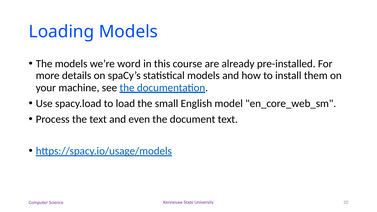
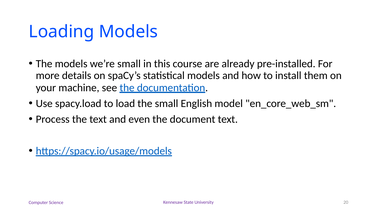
we’re word: word -> small (129, 64)
